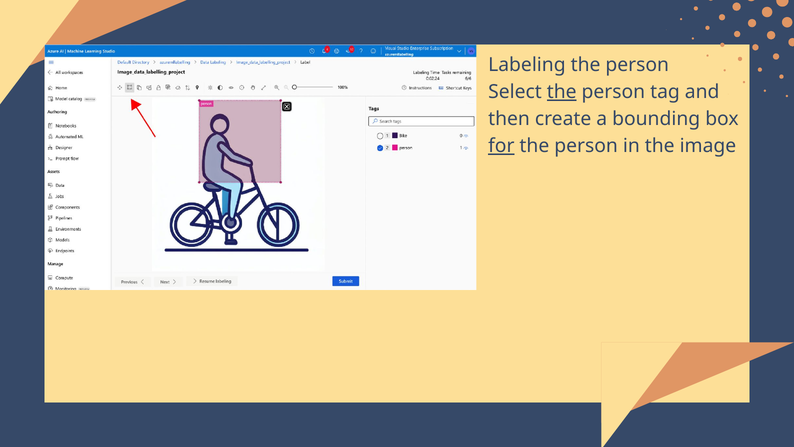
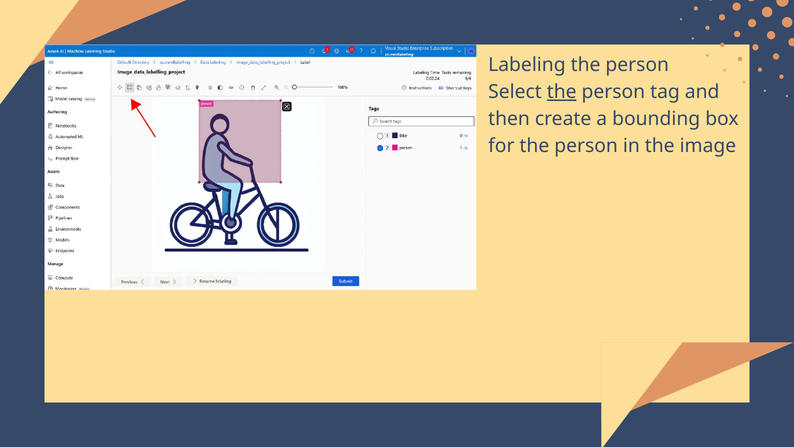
for underline: present -> none (501, 146)
